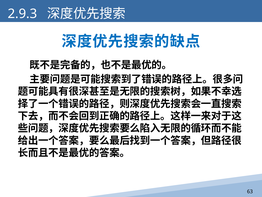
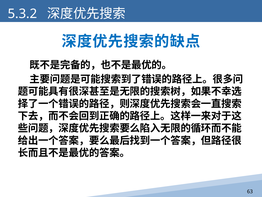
2.9.3: 2.9.3 -> 5.3.2 (22, 14)
